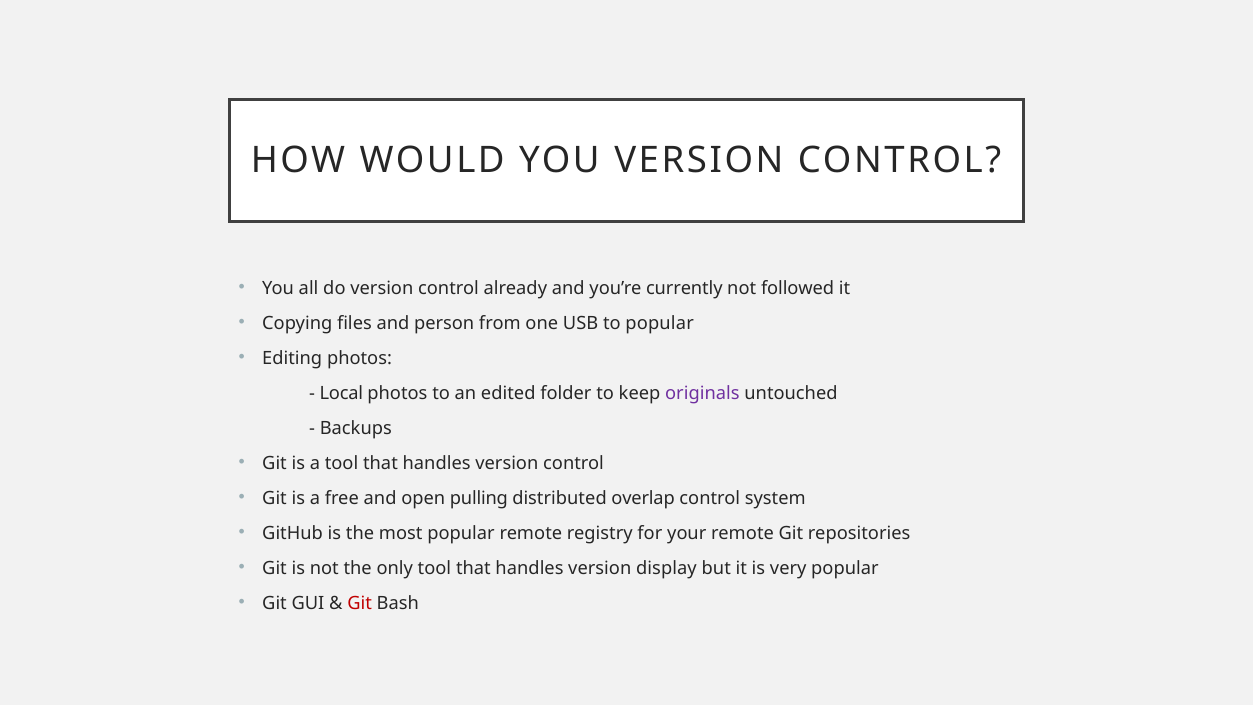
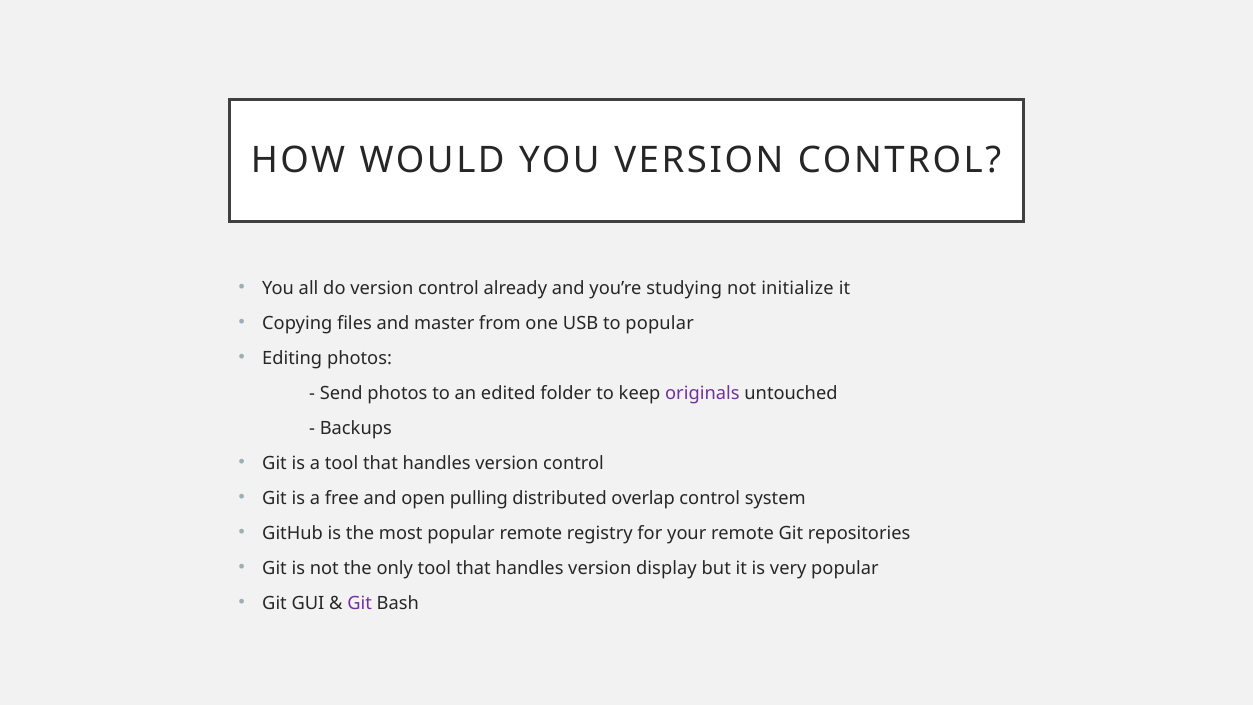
currently: currently -> studying (684, 288)
followed: followed -> initialize (797, 288)
person: person -> master (444, 323)
Local: Local -> Send (341, 393)
Git colour: red -> purple (360, 603)
